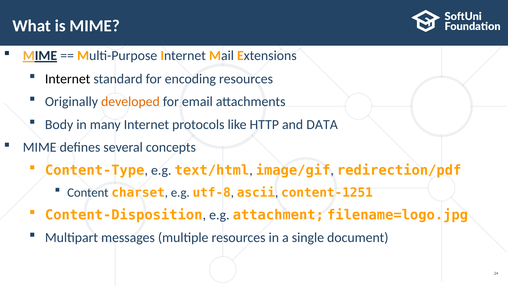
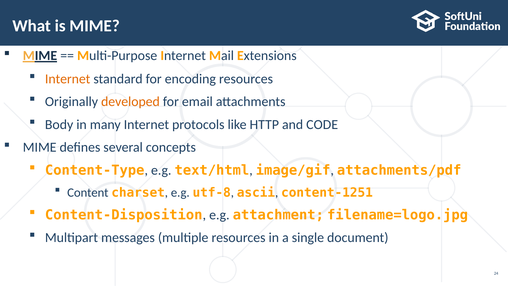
Internet colour: black -> orange (68, 79)
DATA: DATA -> CODE (322, 124)
redirection/pdf: redirection/pdf -> attachments/pdf (399, 170)
